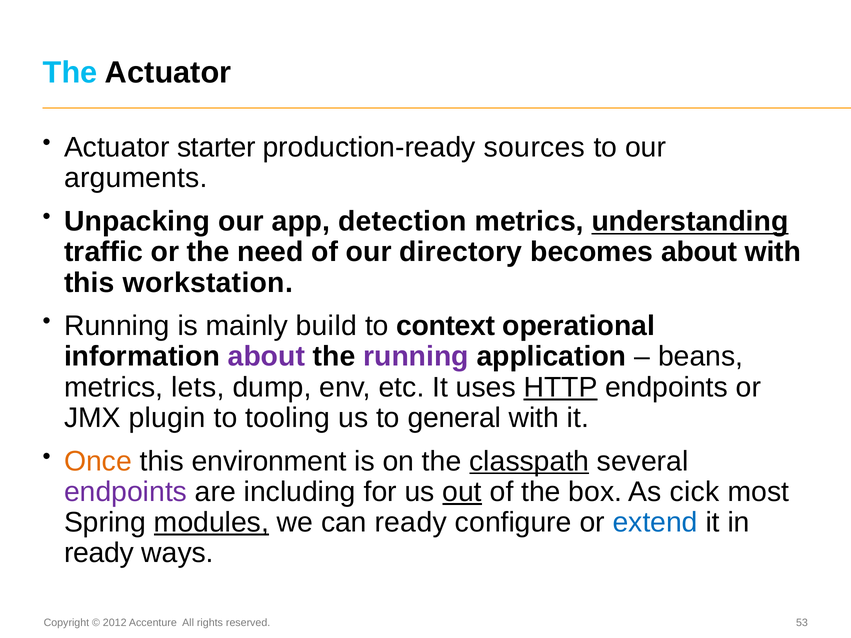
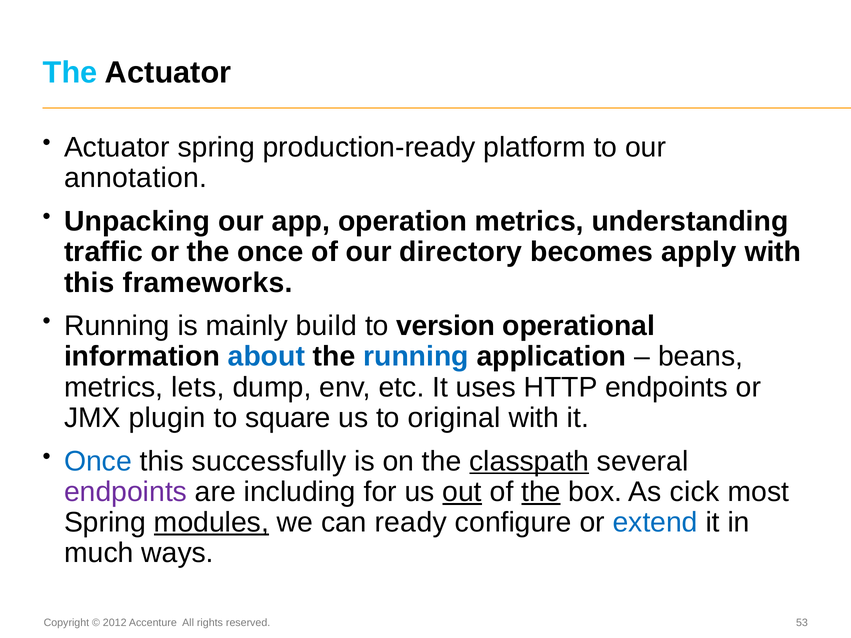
Actuator starter: starter -> spring (216, 148)
sources: sources -> platform (535, 148)
arguments: arguments -> annotation (136, 178)
detection: detection -> operation (403, 222)
understanding underline: present -> none (690, 222)
the need: need -> once (270, 252)
becomes about: about -> apply (699, 252)
workstation: workstation -> frameworks (208, 283)
context: context -> version (446, 326)
about colour: purple -> blue (266, 357)
running colour: purple -> blue (416, 357)
HTTP underline: present -> none (561, 387)
tooling: tooling -> square (288, 418)
general: general -> original (454, 418)
Once colour: orange -> blue (98, 461)
environment: environment -> successfully (269, 461)
the underline: none -> present (541, 492)
ready: ready -> much (99, 553)
